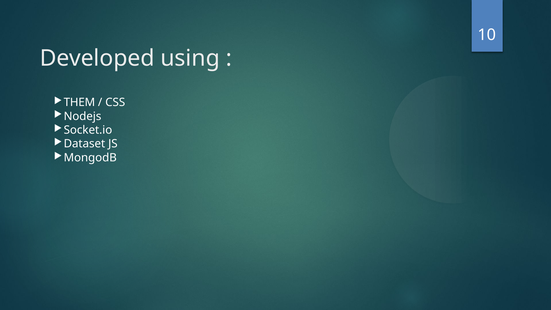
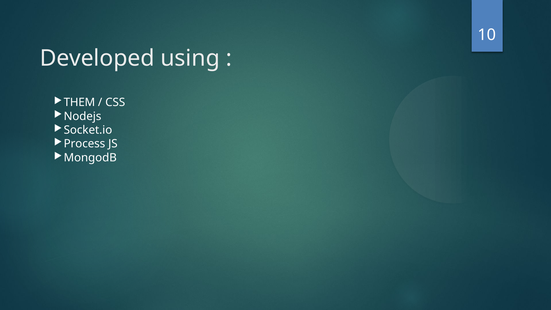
Dataset: Dataset -> Process (84, 144)
